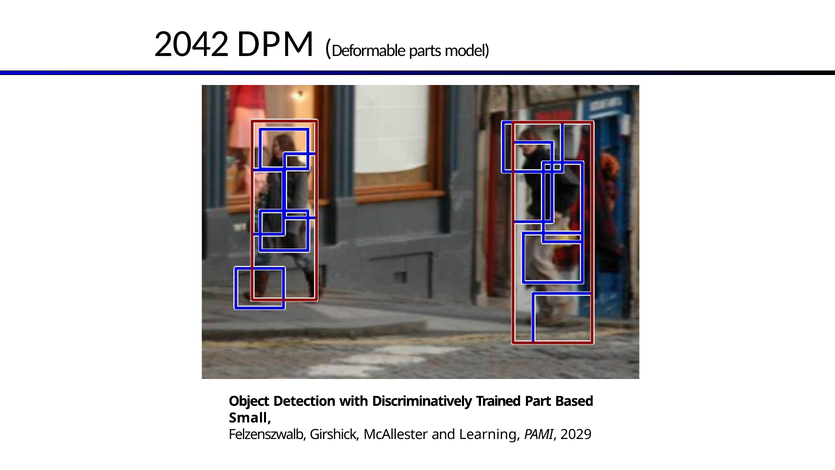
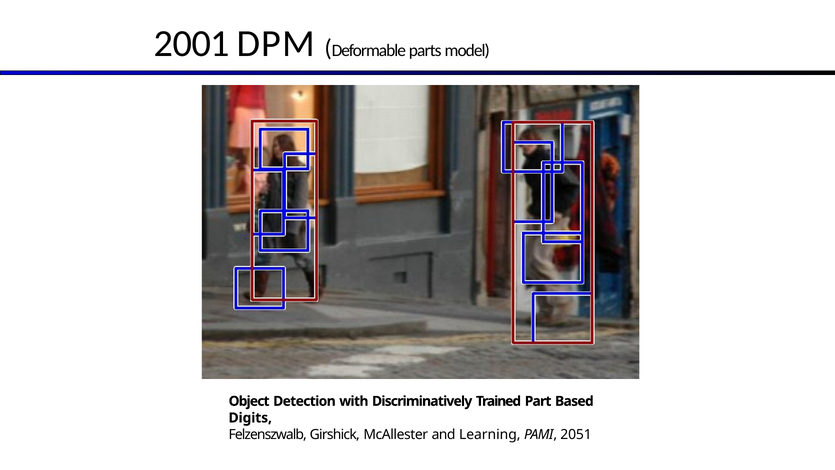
2042: 2042 -> 2001 (192, 44)
Small: Small -> Digits (250, 418)
2029: 2029 -> 2051 (576, 434)
